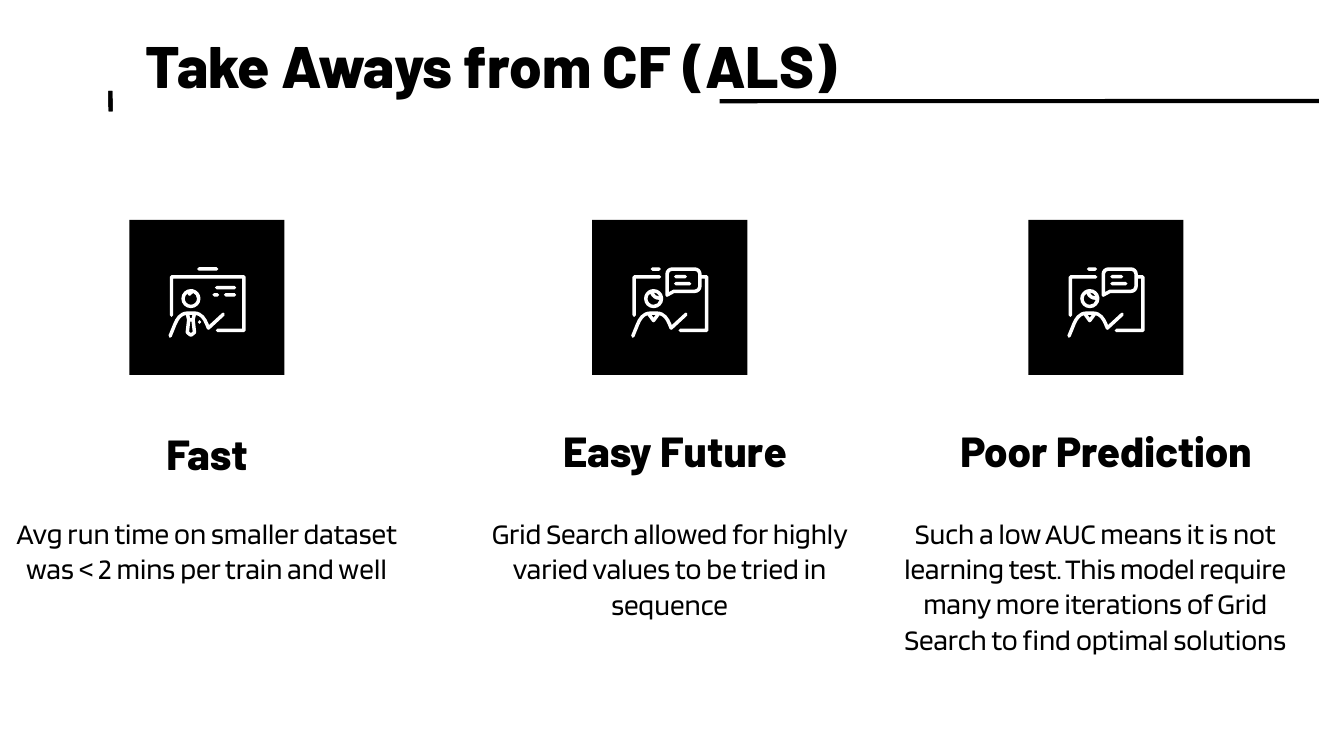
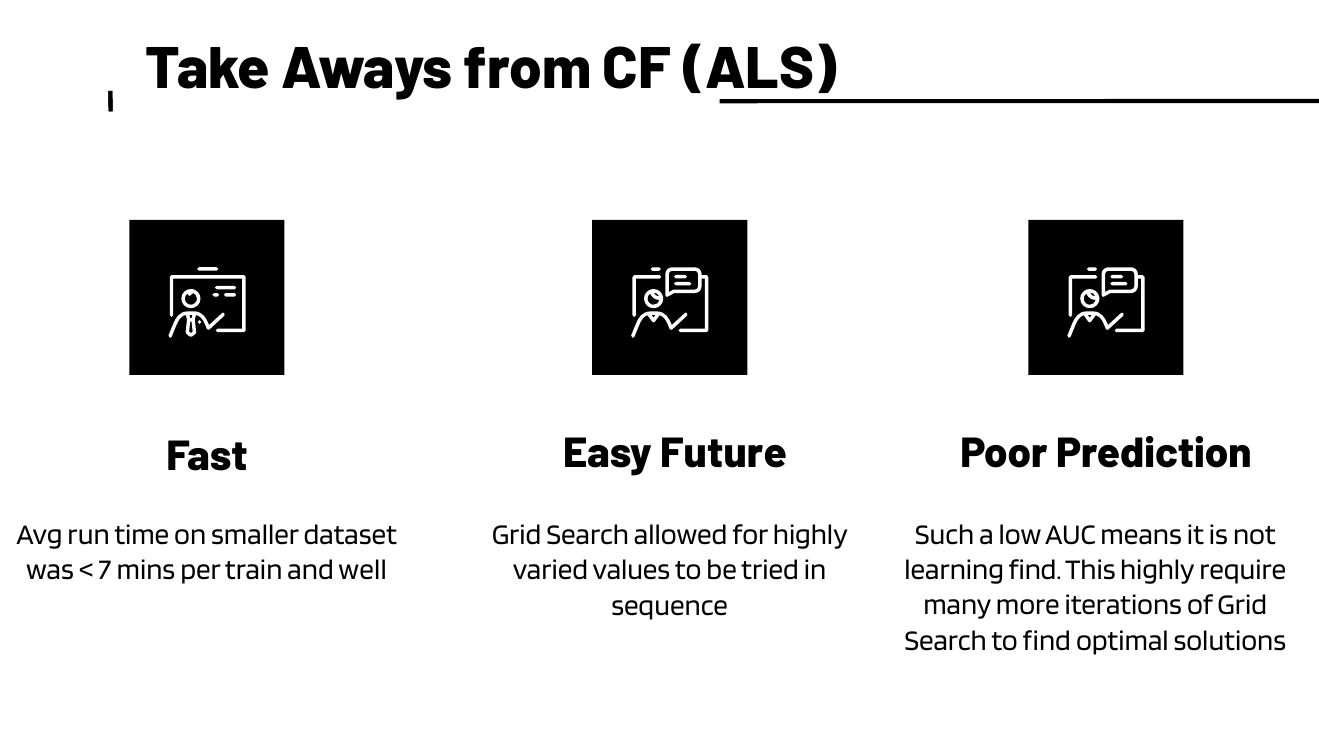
learning test: test -> find (1035, 570)
This model: model -> highly (1157, 570)
2: 2 -> 7 (105, 570)
